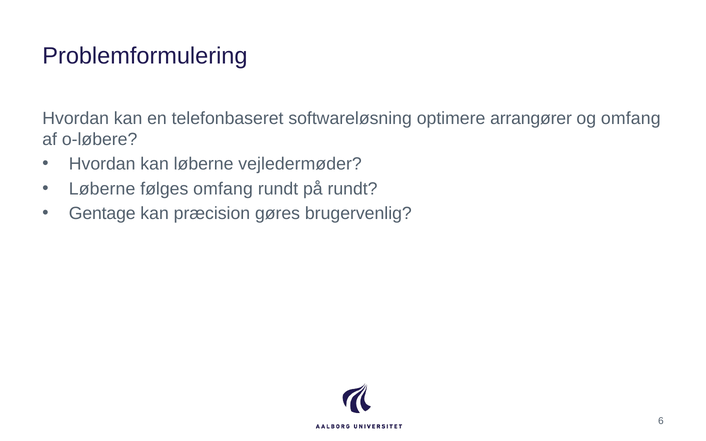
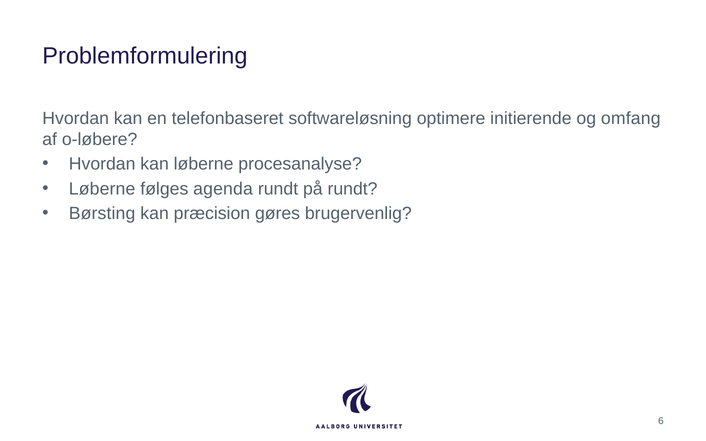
arrangører: arrangører -> initierende (531, 118)
vejledermøder: vejledermøder -> procesanalyse (300, 164)
følges omfang: omfang -> agenda (223, 189)
Gentage: Gentage -> Børsting (102, 214)
